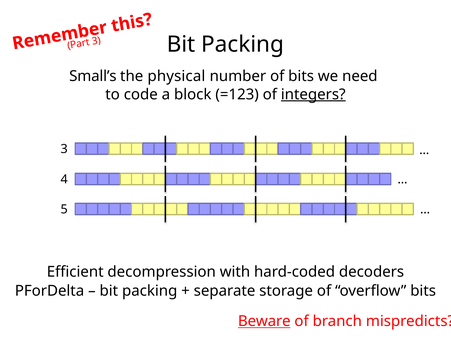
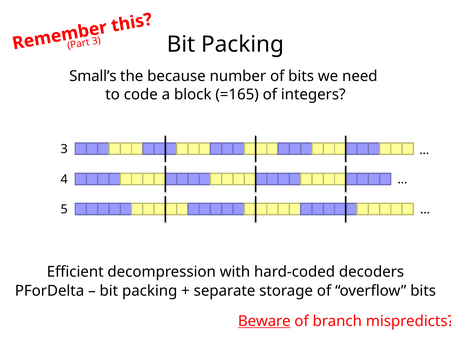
physical: physical -> because (176, 76)
=123: =123 -> =165 (237, 94)
integers underline: present -> none (313, 94)
